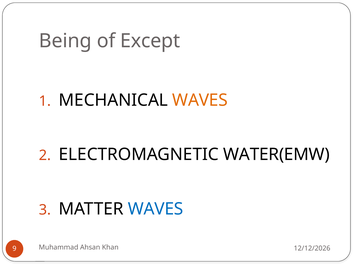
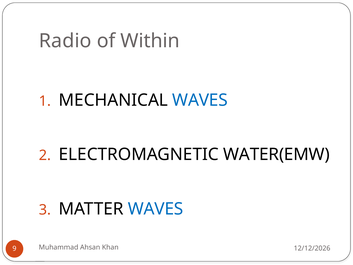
Being: Being -> Radio (65, 41)
Except: Except -> Within (150, 41)
WAVES colour: orange -> blue (200, 100)
